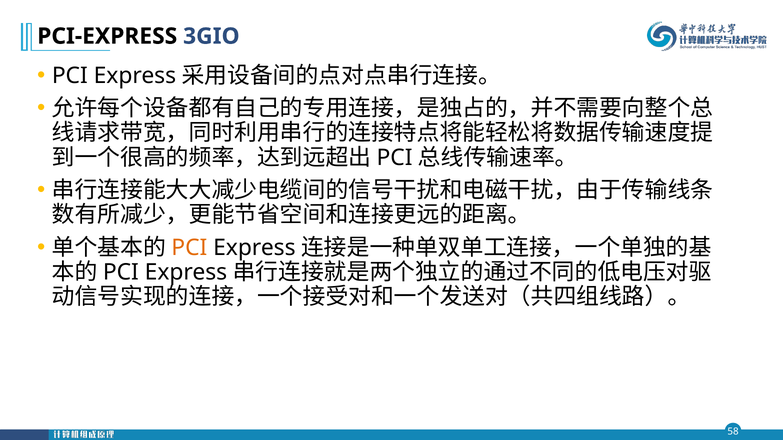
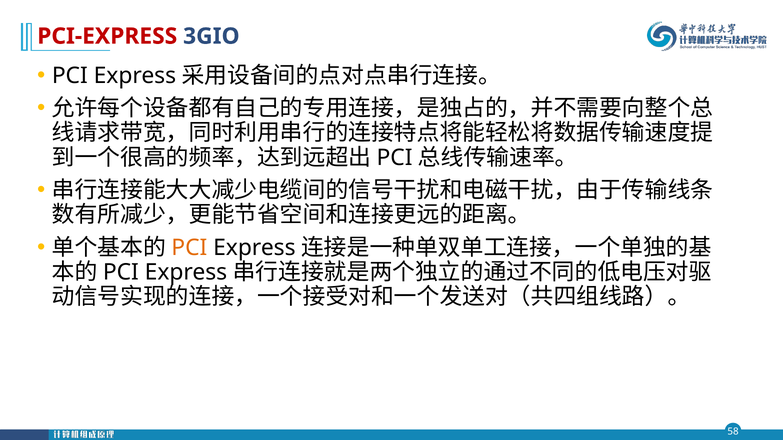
PCI-EXPRESS colour: black -> red (107, 36)
